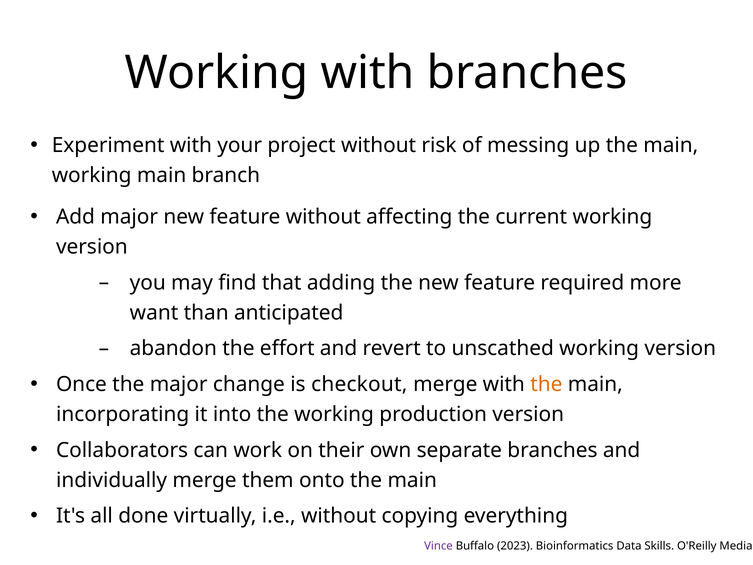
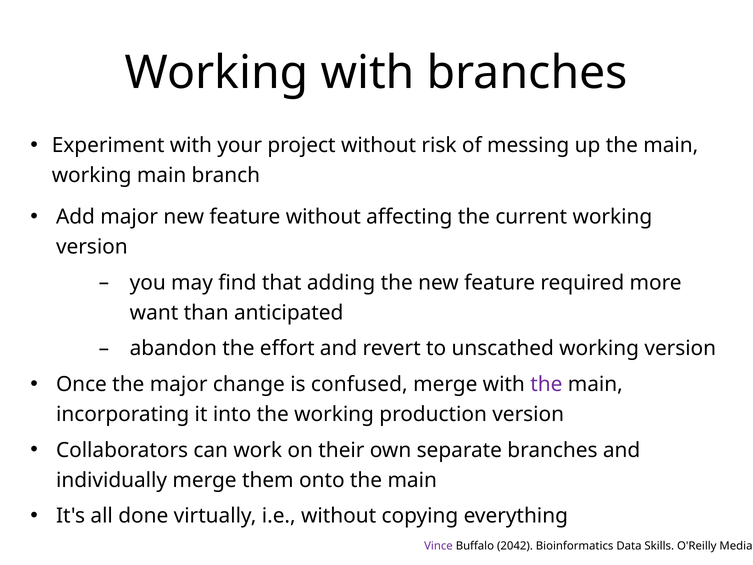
checkout: checkout -> confused (359, 384)
the colour: orange -> purple (546, 384)
2023: 2023 -> 2042 (515, 545)
